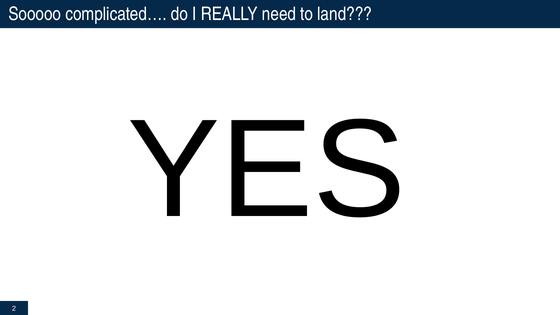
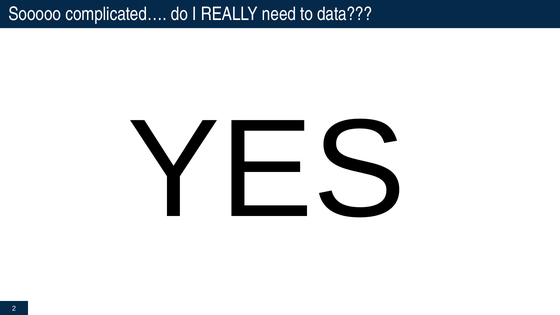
land: land -> data (345, 14)
